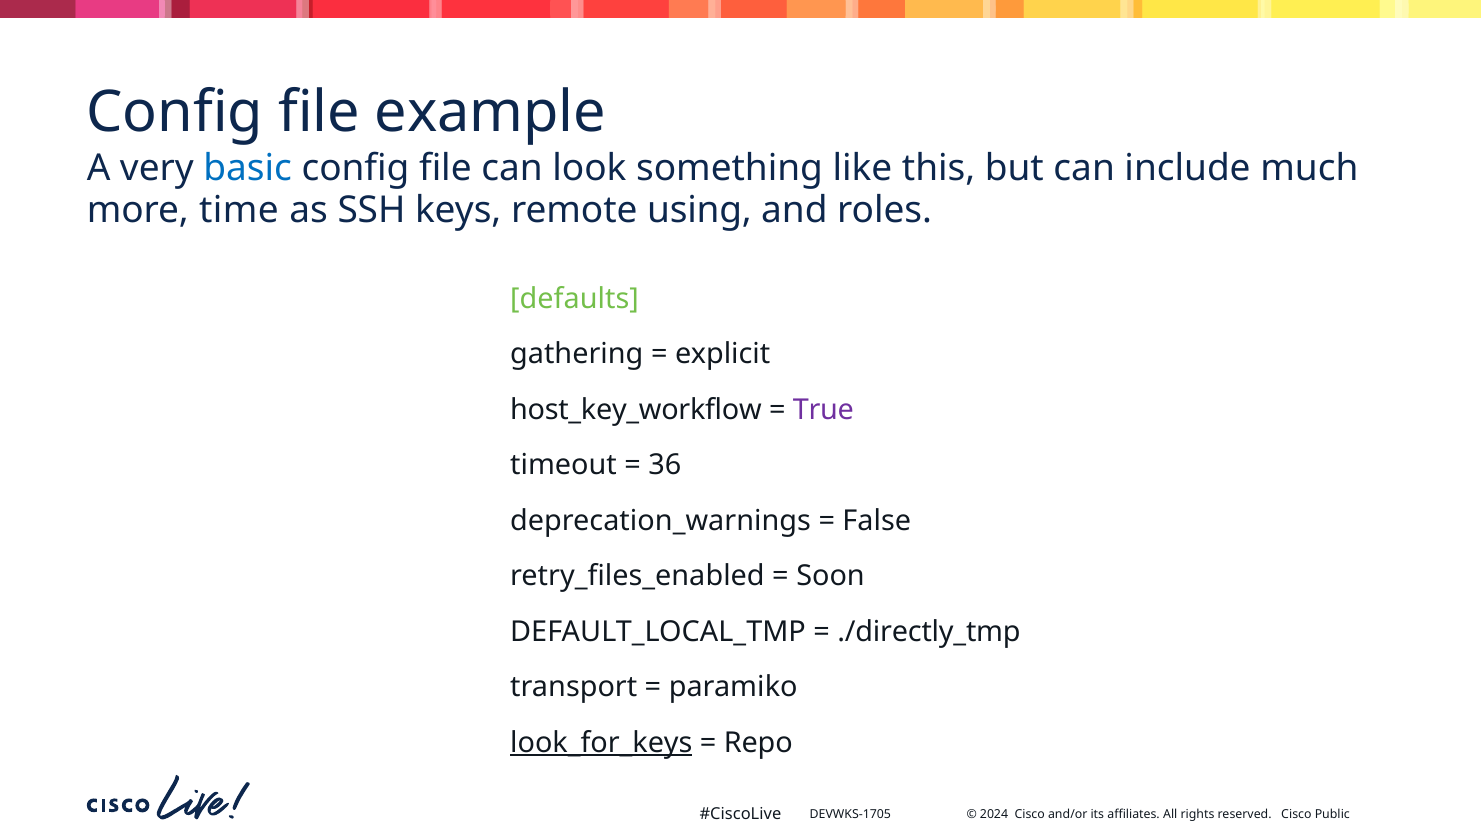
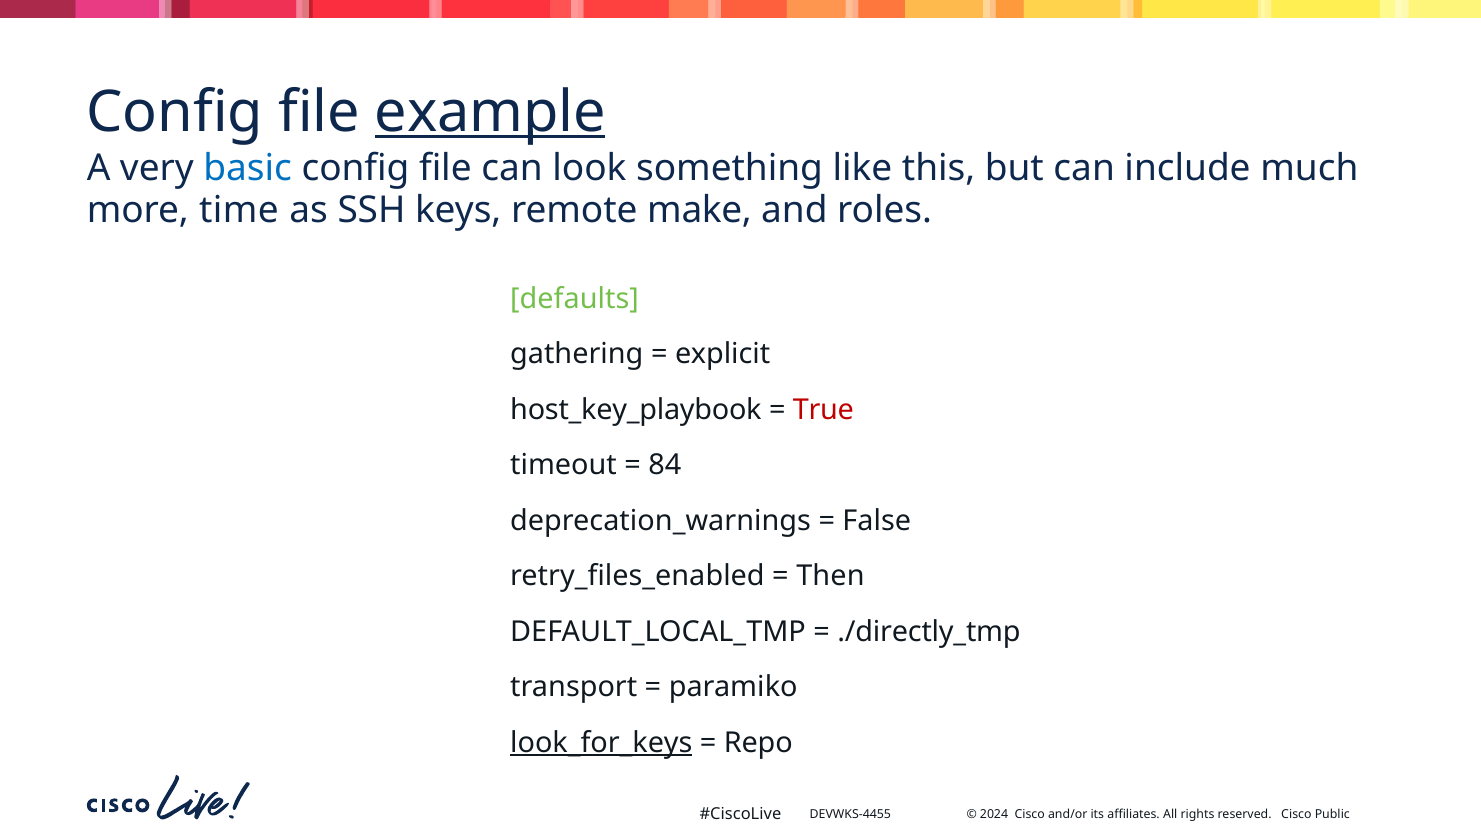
example underline: none -> present (490, 112)
using: using -> make (700, 210)
host_key_workflow: host_key_workflow -> host_key_playbook (636, 410)
True colour: purple -> red (823, 410)
36: 36 -> 84 (665, 465)
Soon: Soon -> Then (830, 576)
DEVWKS-1705: DEVWKS-1705 -> DEVWKS-4455 (850, 815)
